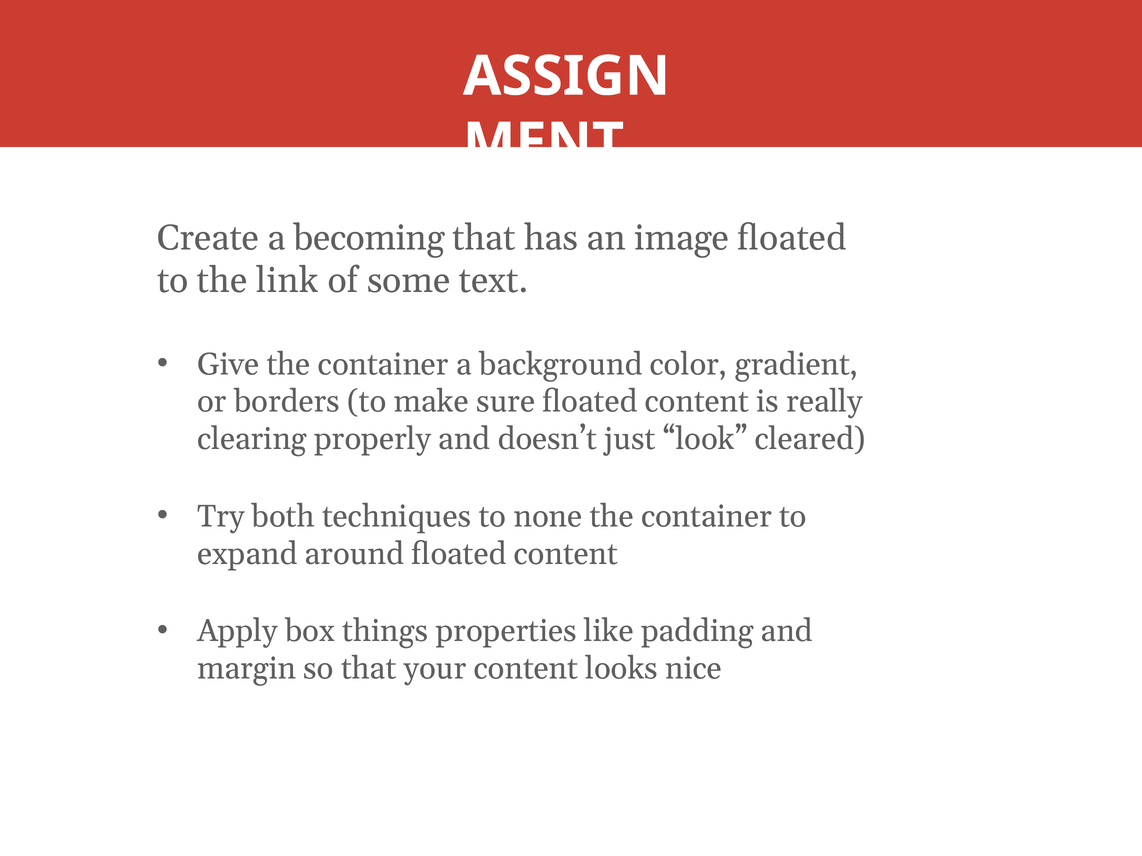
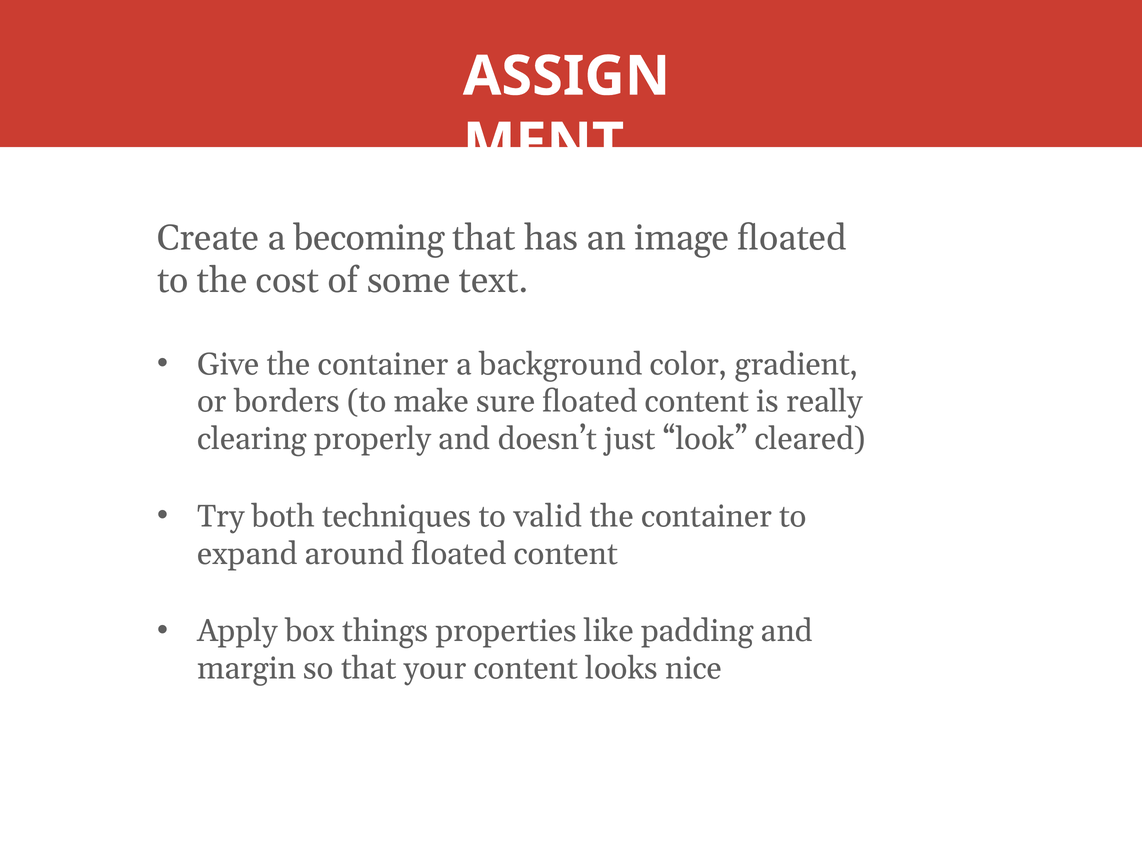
link: link -> cost (287, 281)
none: none -> valid (548, 517)
